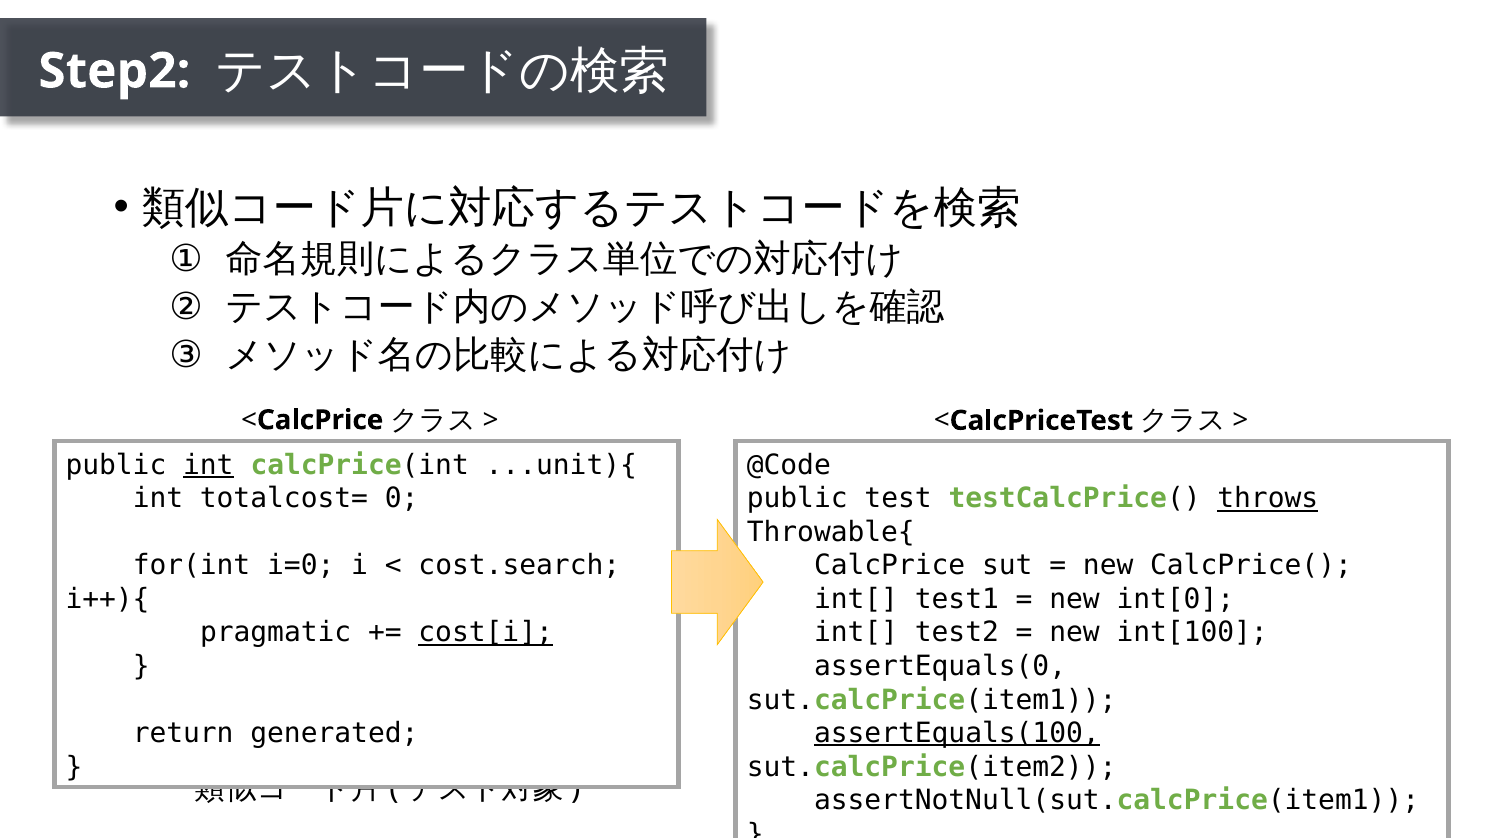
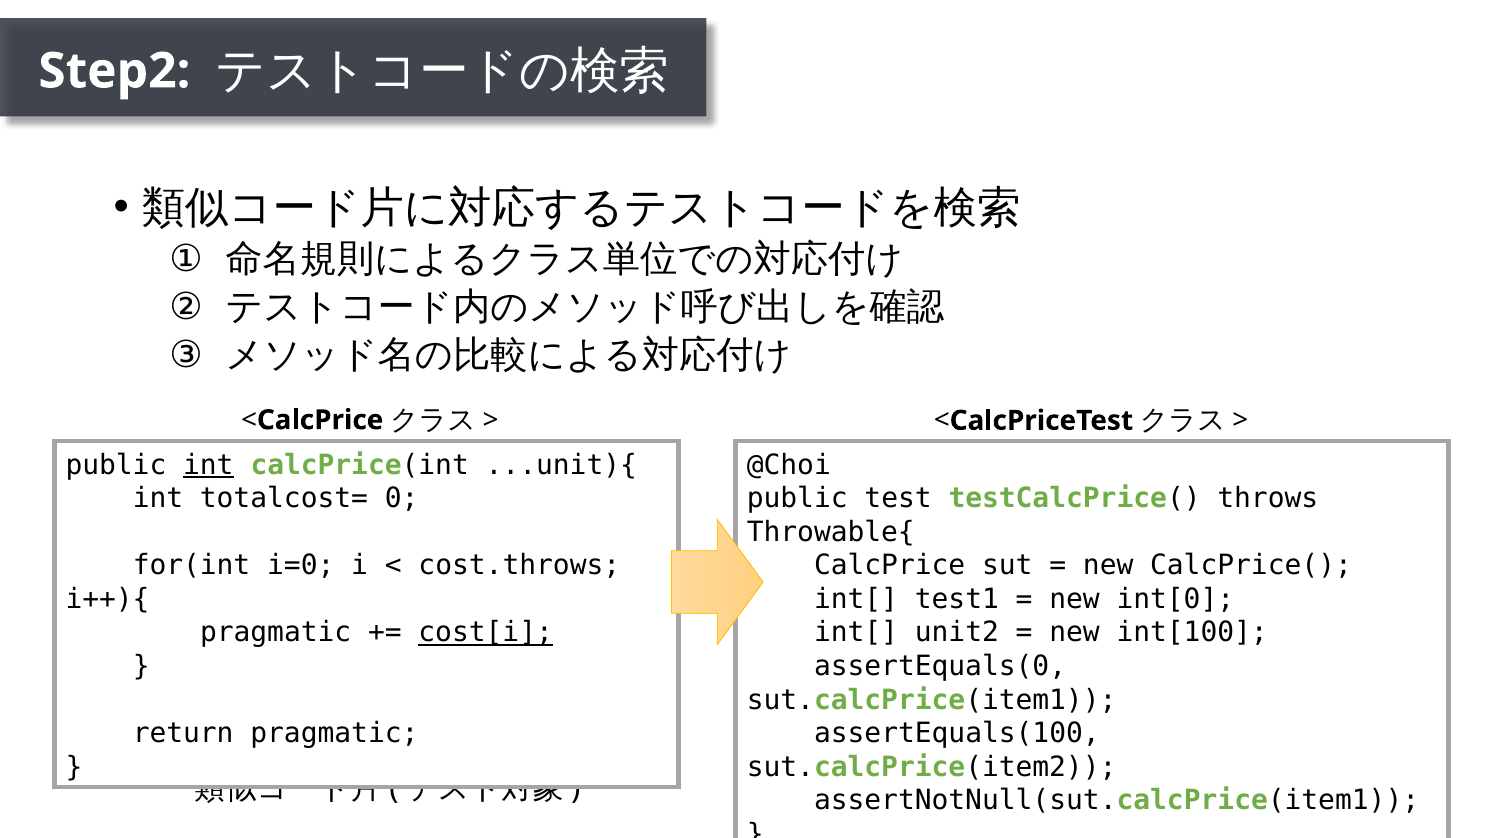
@Code: @Code -> @Choi (789, 465)
throws underline: present -> none (1268, 499)
cost.search: cost.search -> cost.throws (519, 566)
test2: test2 -> unit2 (957, 633)
return generated: generated -> pragmatic (334, 733)
assertEquals(100 underline: present -> none (957, 733)
